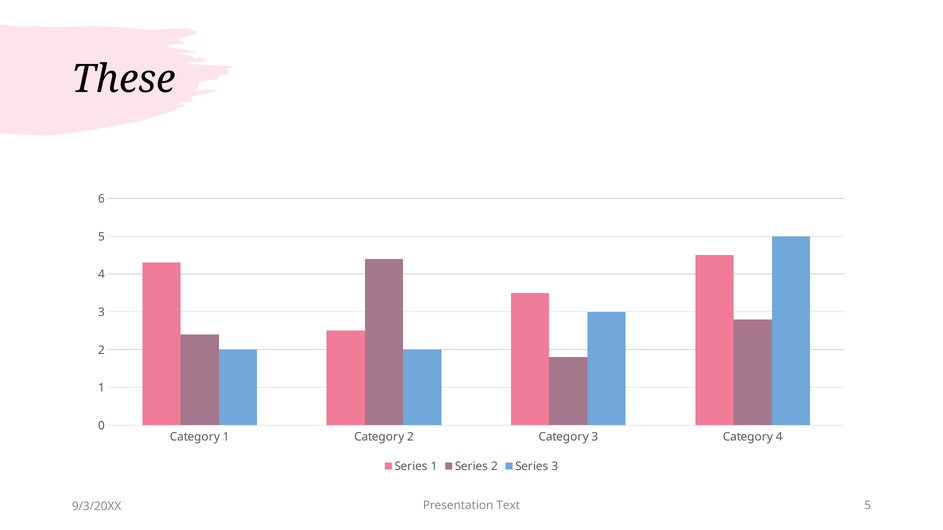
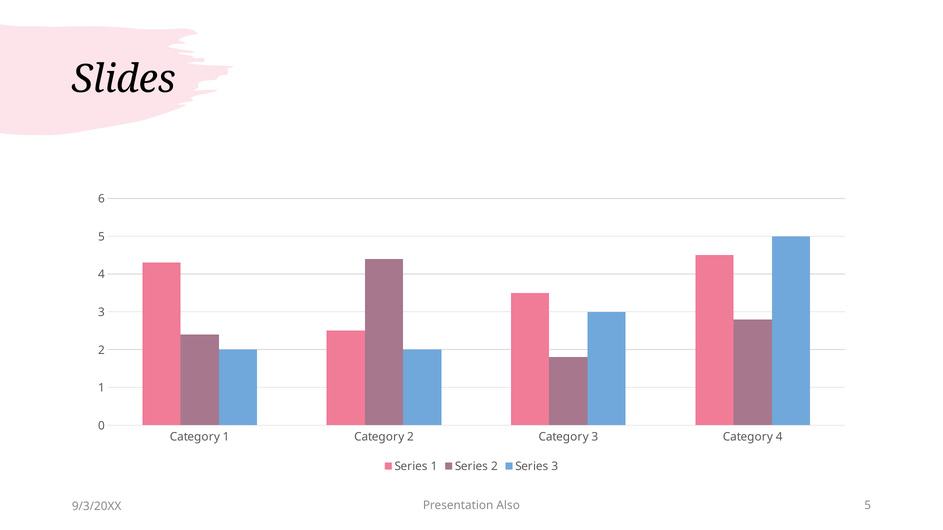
These: These -> Slides (124, 79)
Text: Text -> Also (508, 506)
